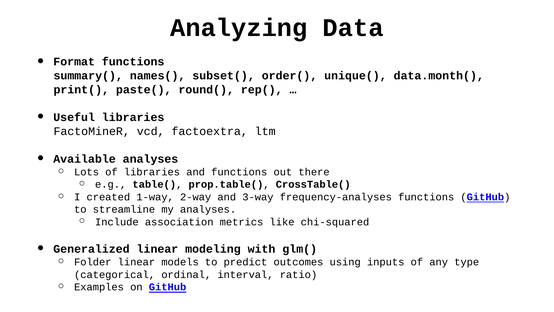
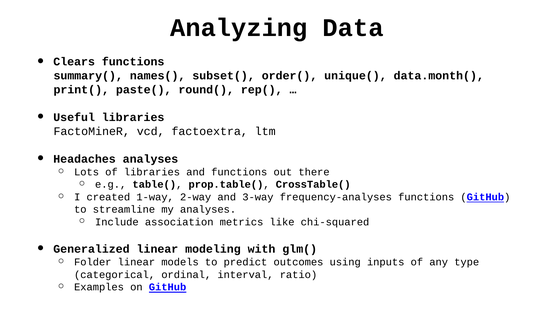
Format: Format -> Clears (74, 62)
Available: Available -> Headaches (85, 159)
